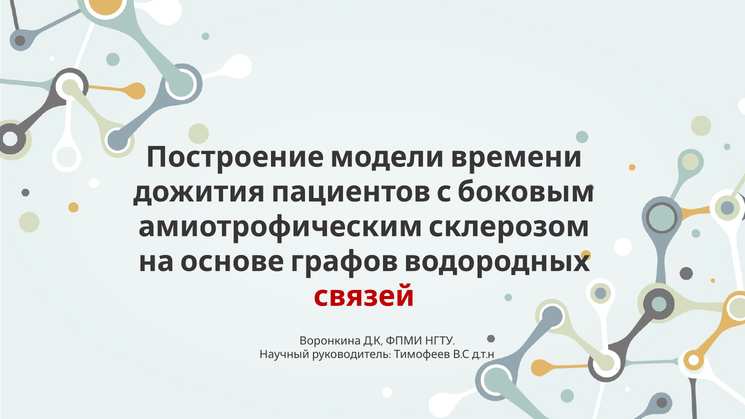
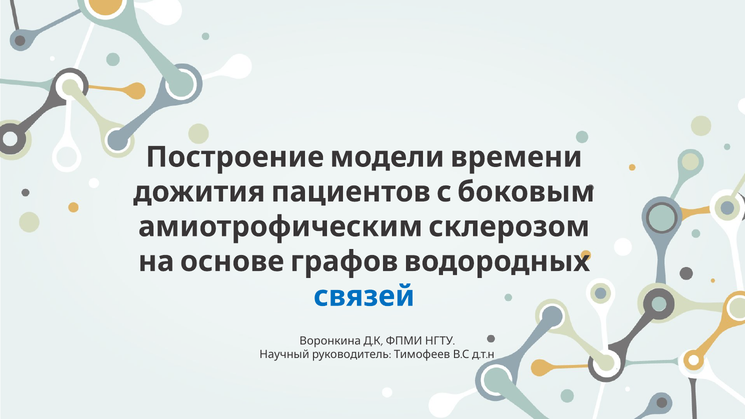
связей colour: red -> blue (364, 296)
